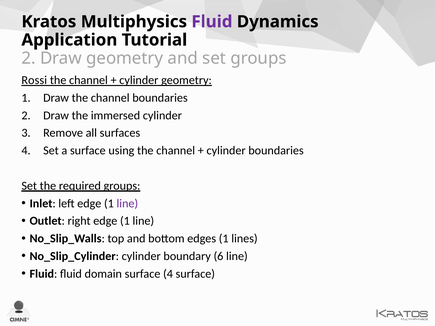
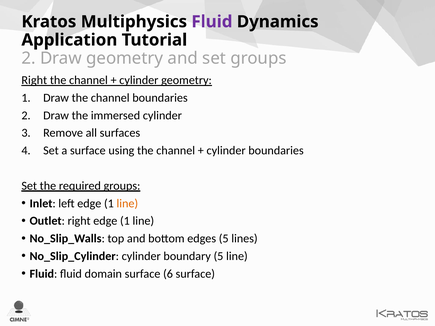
Rossi: Rossi -> Right (34, 80)
line colour: purple -> orange (127, 204)
edges 1: 1 -> 5 (224, 239)
boundary 6: 6 -> 5 (218, 256)
surface 4: 4 -> 6 (168, 274)
